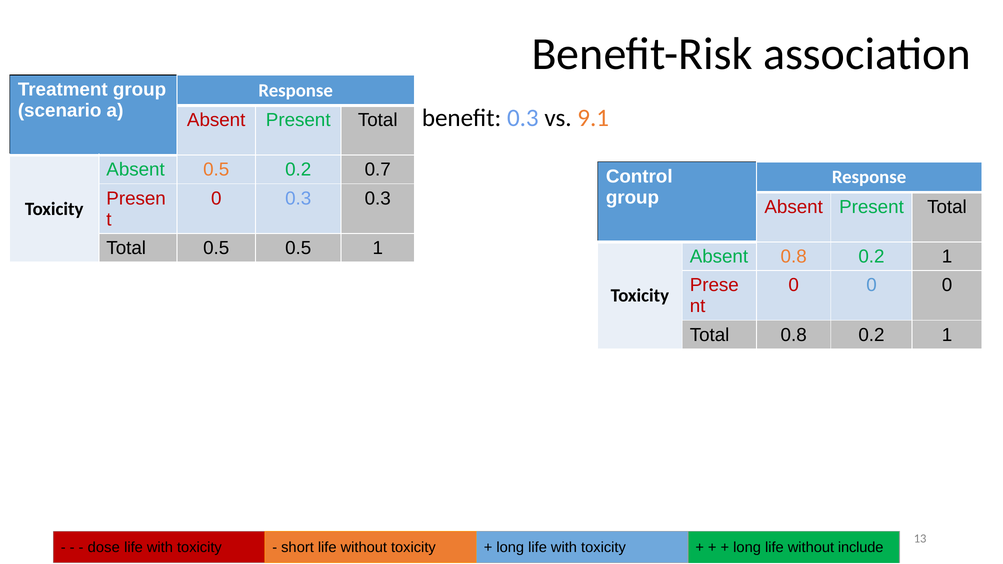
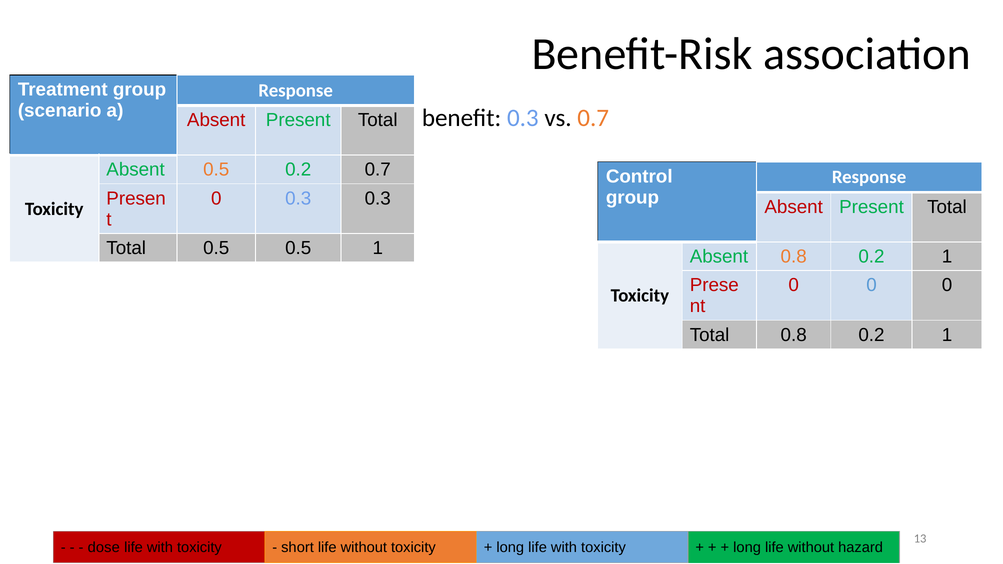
vs 9.1: 9.1 -> 0.7 (593, 118)
include: include -> hazard (861, 548)
